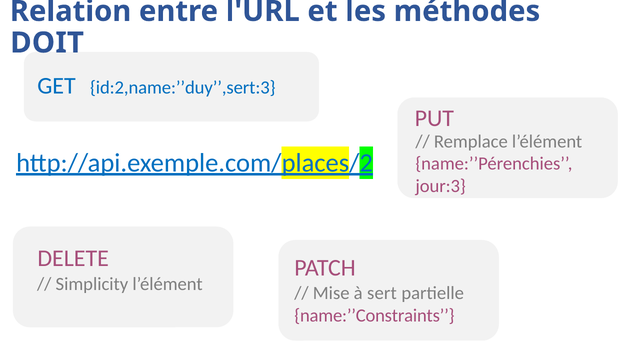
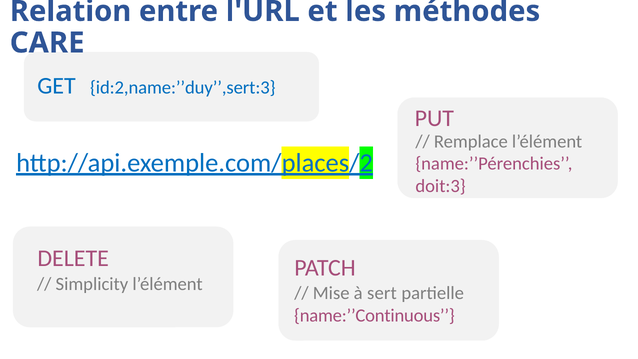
DOIT: DOIT -> CARE (47, 43)
jour:3: jour:3 -> doit:3 (441, 186)
name:’’Constraints: name:’’Constraints -> name:’’Continuous (374, 315)
